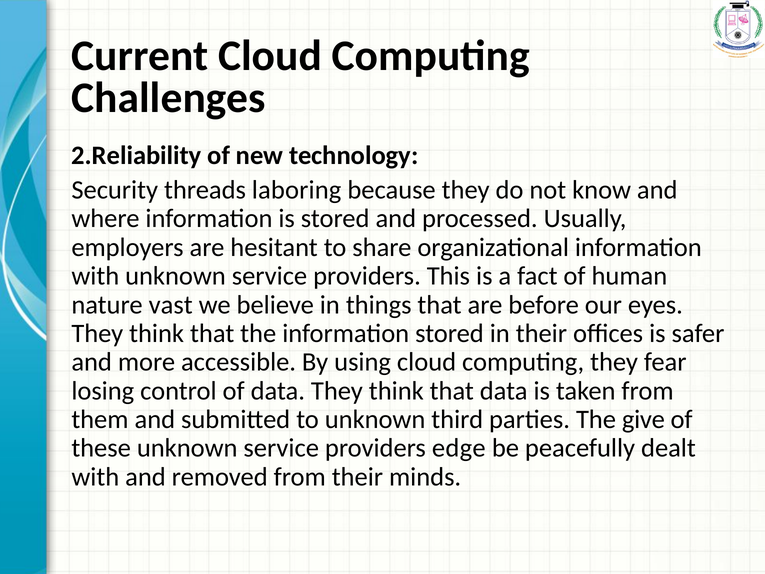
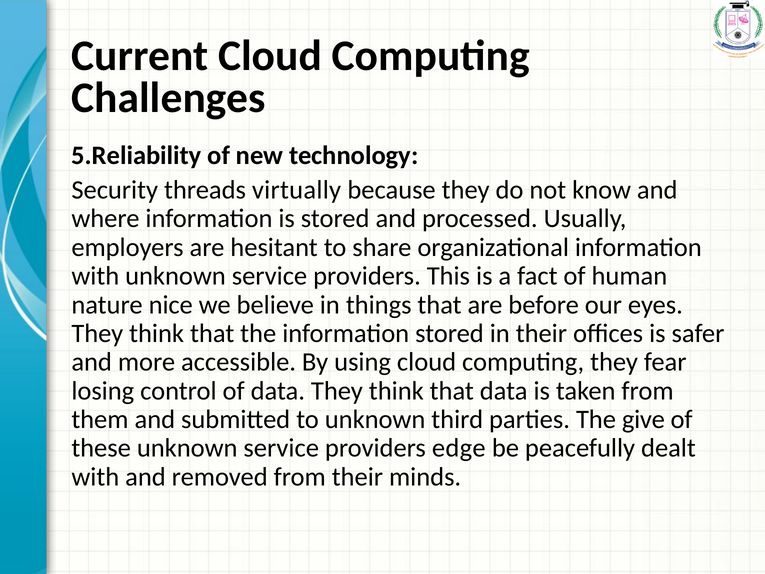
2.Reliability: 2.Reliability -> 5.Reliability (136, 155)
laboring: laboring -> virtually (297, 190)
vast: vast -> nice (171, 305)
